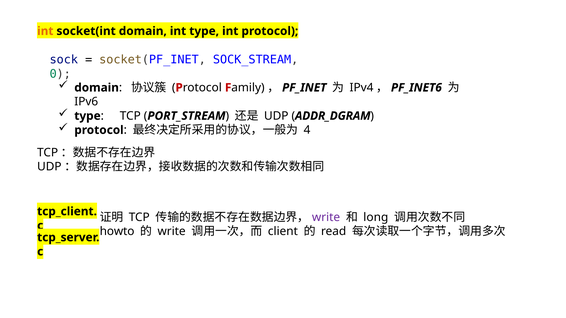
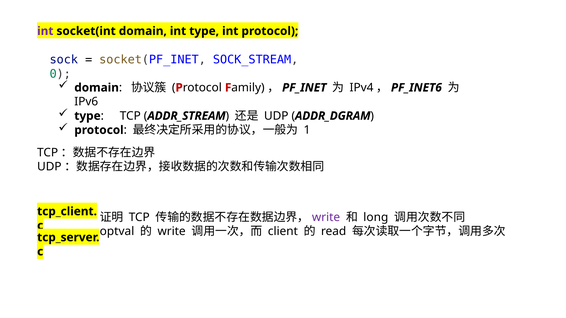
int colour: orange -> purple (45, 31)
PORT_STREAM: PORT_STREAM -> ADDR_STREAM (187, 116)
4: 4 -> 1 (307, 130)
howto: howto -> optval (117, 232)
